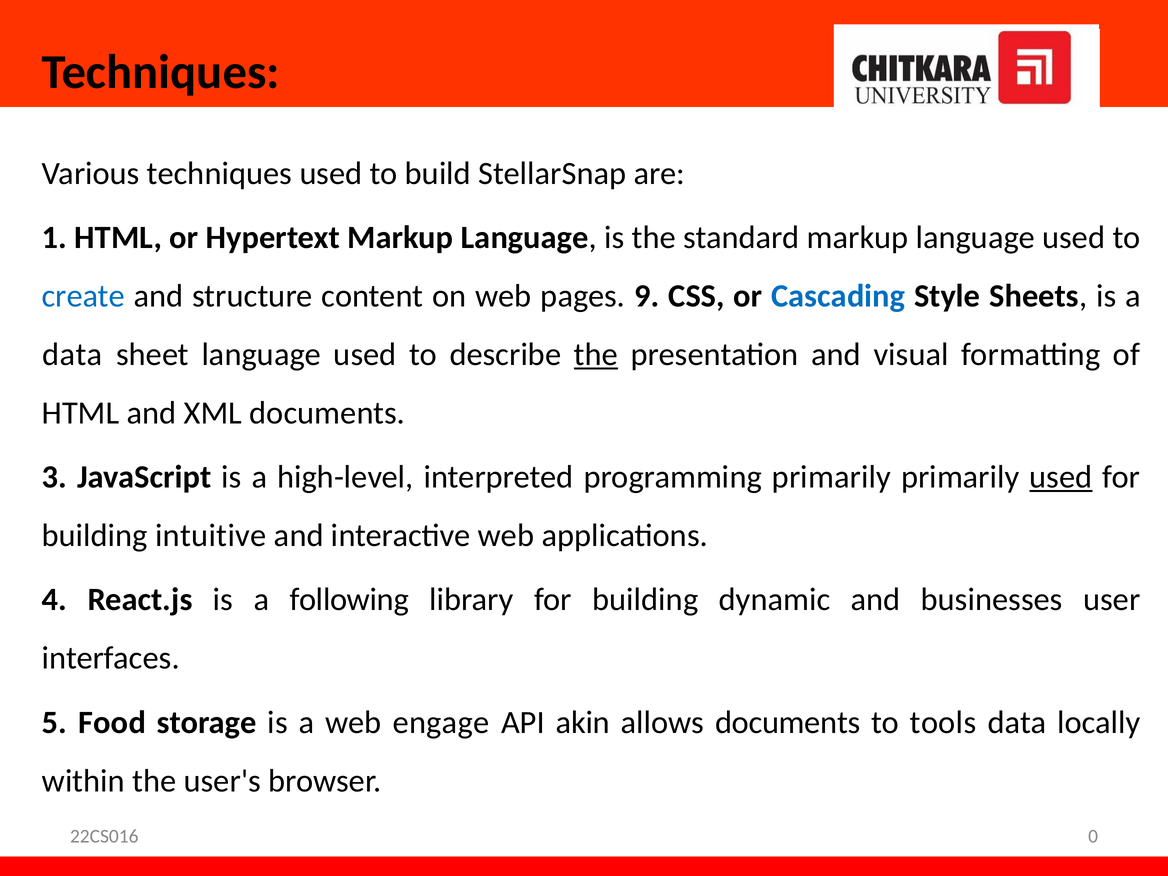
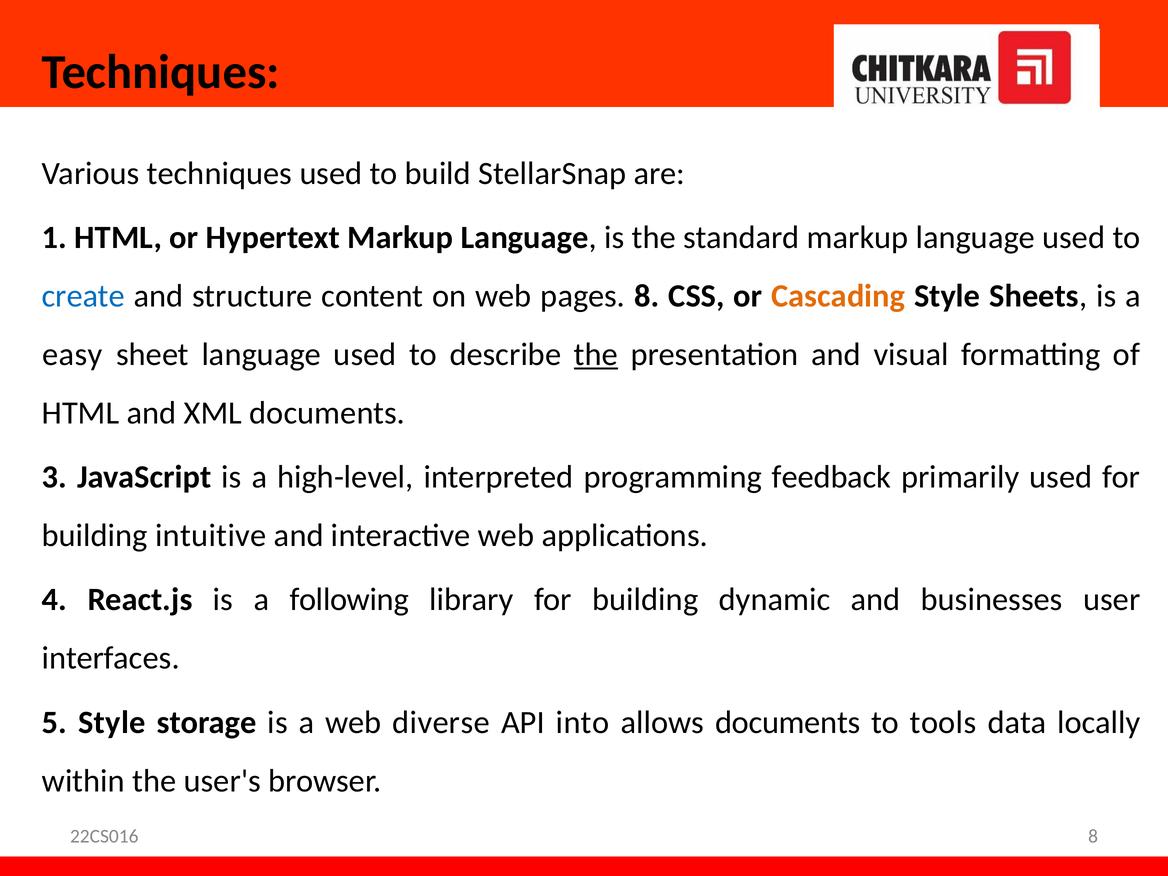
pages 9: 9 -> 8 (647, 296)
Cascading colour: blue -> orange (838, 296)
data: data -> easy (72, 354)
programming primarily: primarily -> feedback (832, 477)
used underline: present -> none (1061, 477)
5 Food: Food -> Style (112, 722)
engage: engage -> diverse (441, 722)
akin: akin -> into (583, 722)
22CS016 0: 0 -> 8 (1093, 836)
